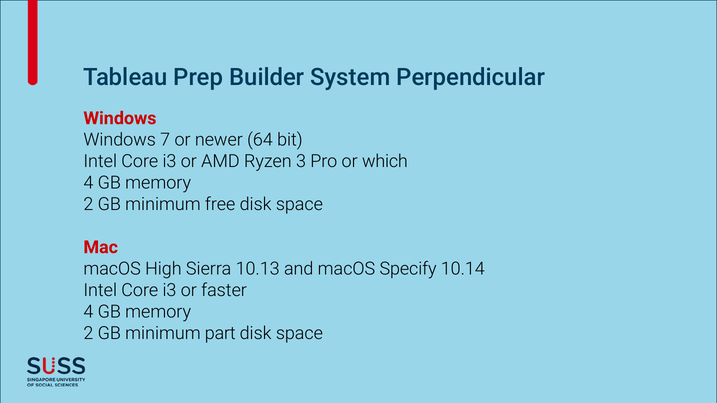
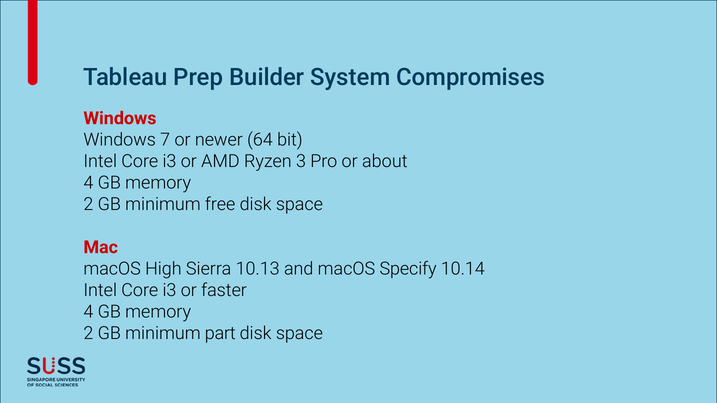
Perpendicular: Perpendicular -> Compromises (471, 77)
which: which -> about (385, 161)
